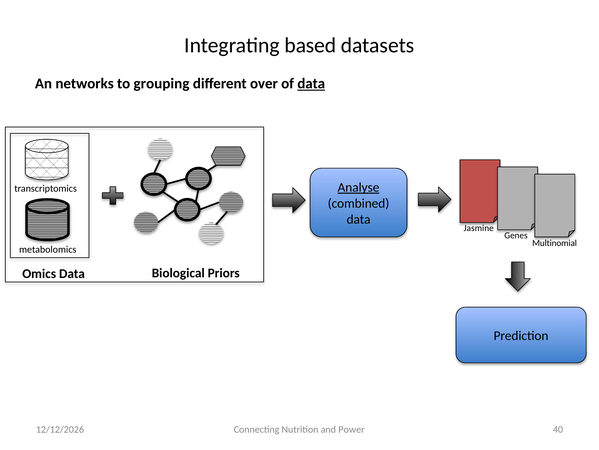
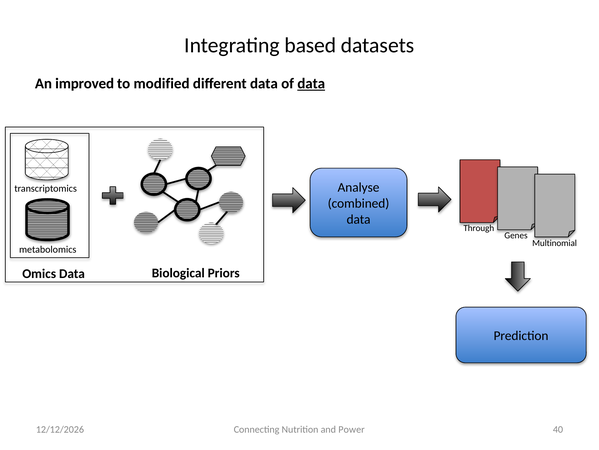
networks: networks -> improved (85, 83)
grouping: grouping -> modified (162, 83)
different over: over -> data (264, 83)
Analyse underline: present -> none (359, 187)
Jasmine: Jasmine -> Through (479, 228)
